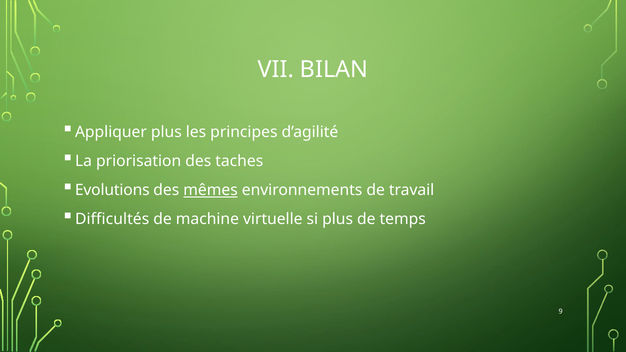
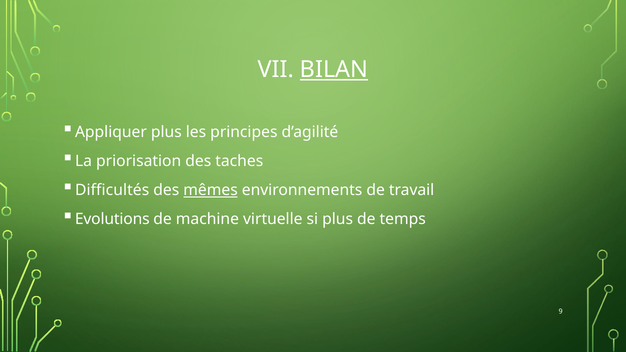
BILAN underline: none -> present (334, 70)
Evolutions: Evolutions -> Difficultés (112, 190)
Difficultés: Difficultés -> Evolutions (112, 219)
